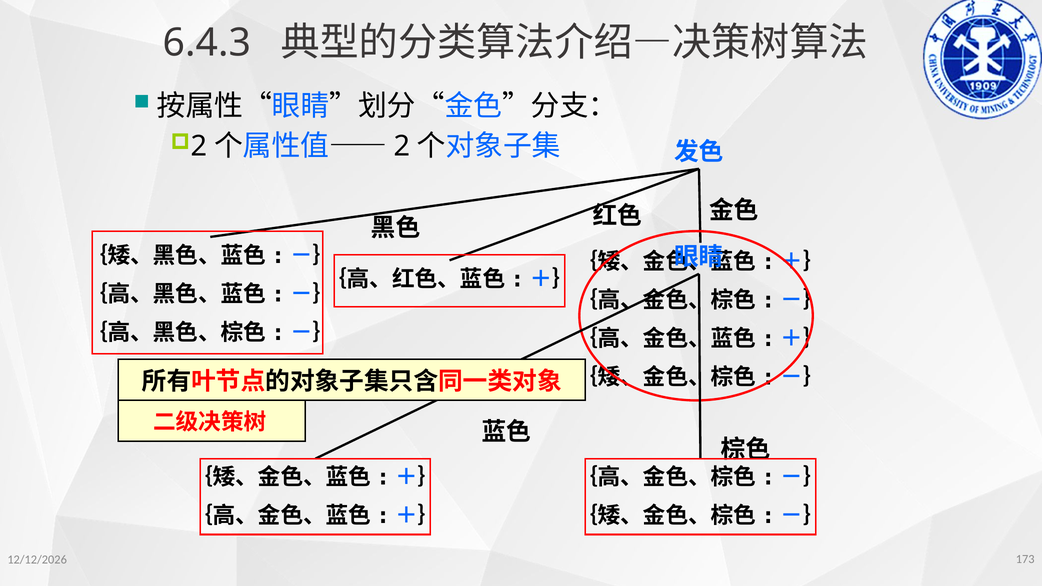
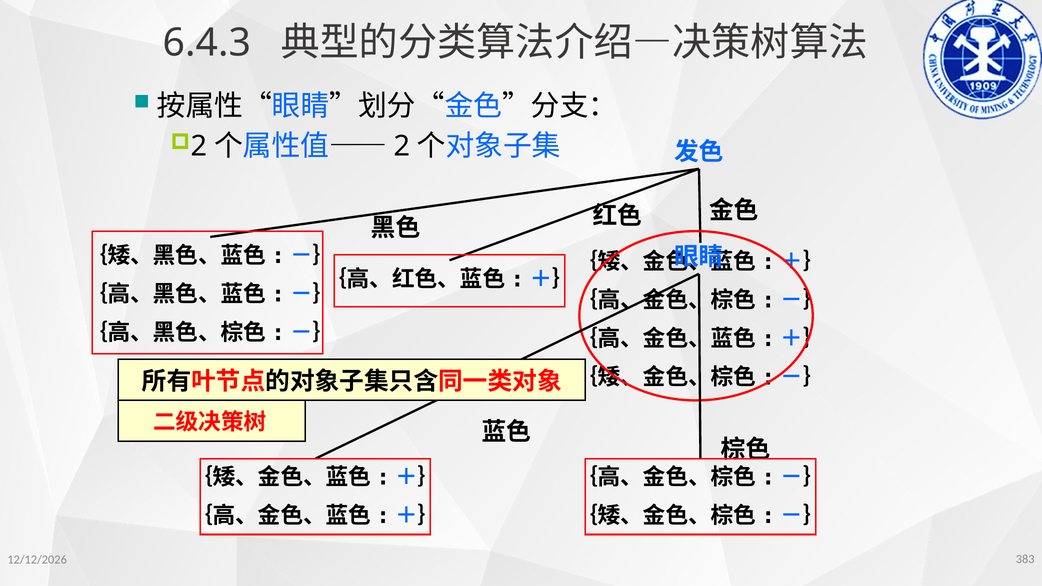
173: 173 -> 383 (1025, 559)
